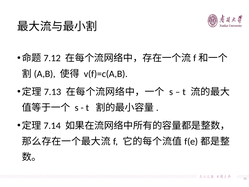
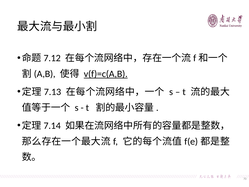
v(f)=c(A,B underline: none -> present (106, 74)
